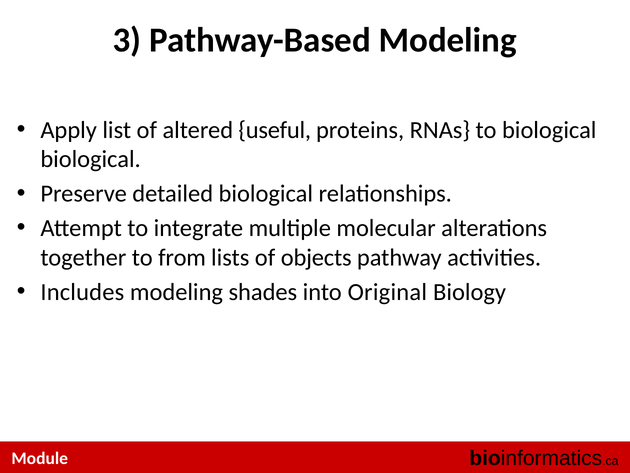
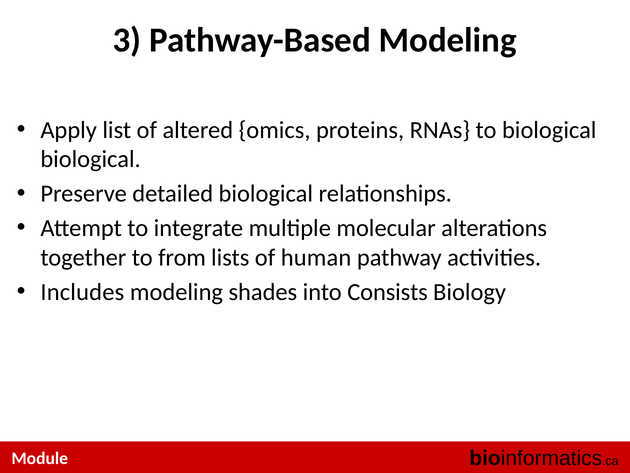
useful: useful -> omics (275, 130)
objects: objects -> human (316, 257)
Original: Original -> Consists (388, 292)
